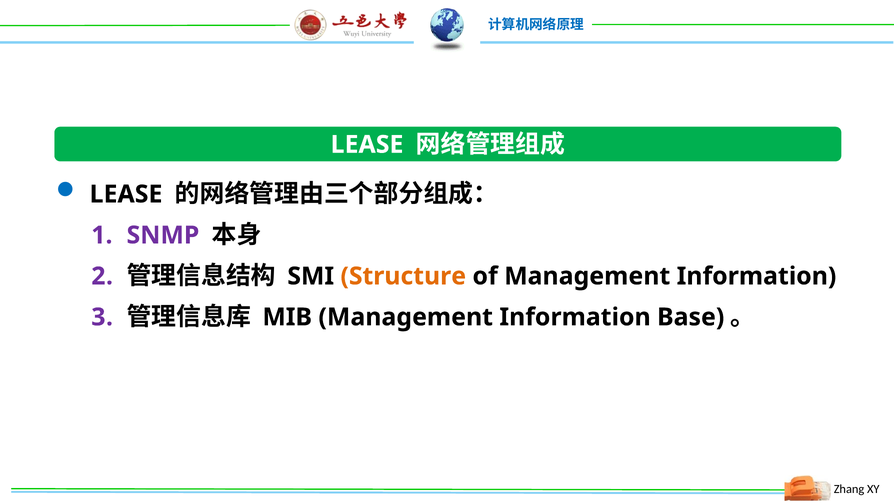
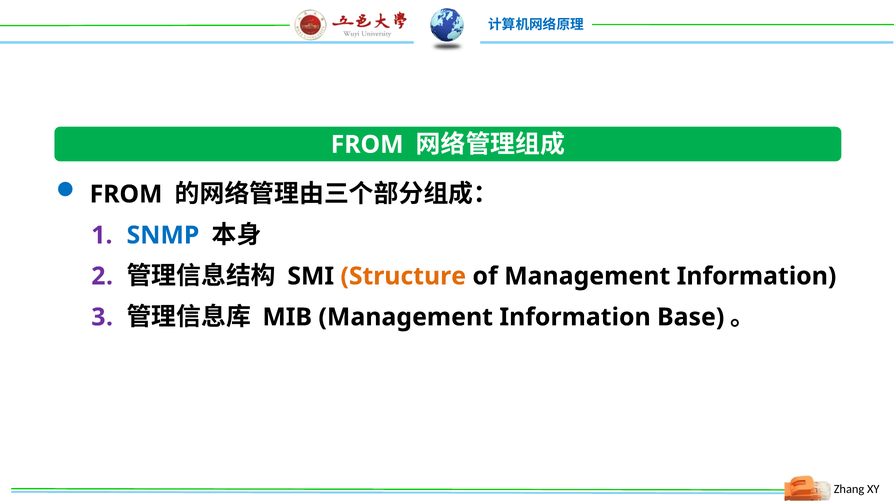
LEASE: LEASE -> FROM (367, 145)
LEASE: LEASE -> FROM (126, 194)
SNMP colour: purple -> blue (163, 235)
